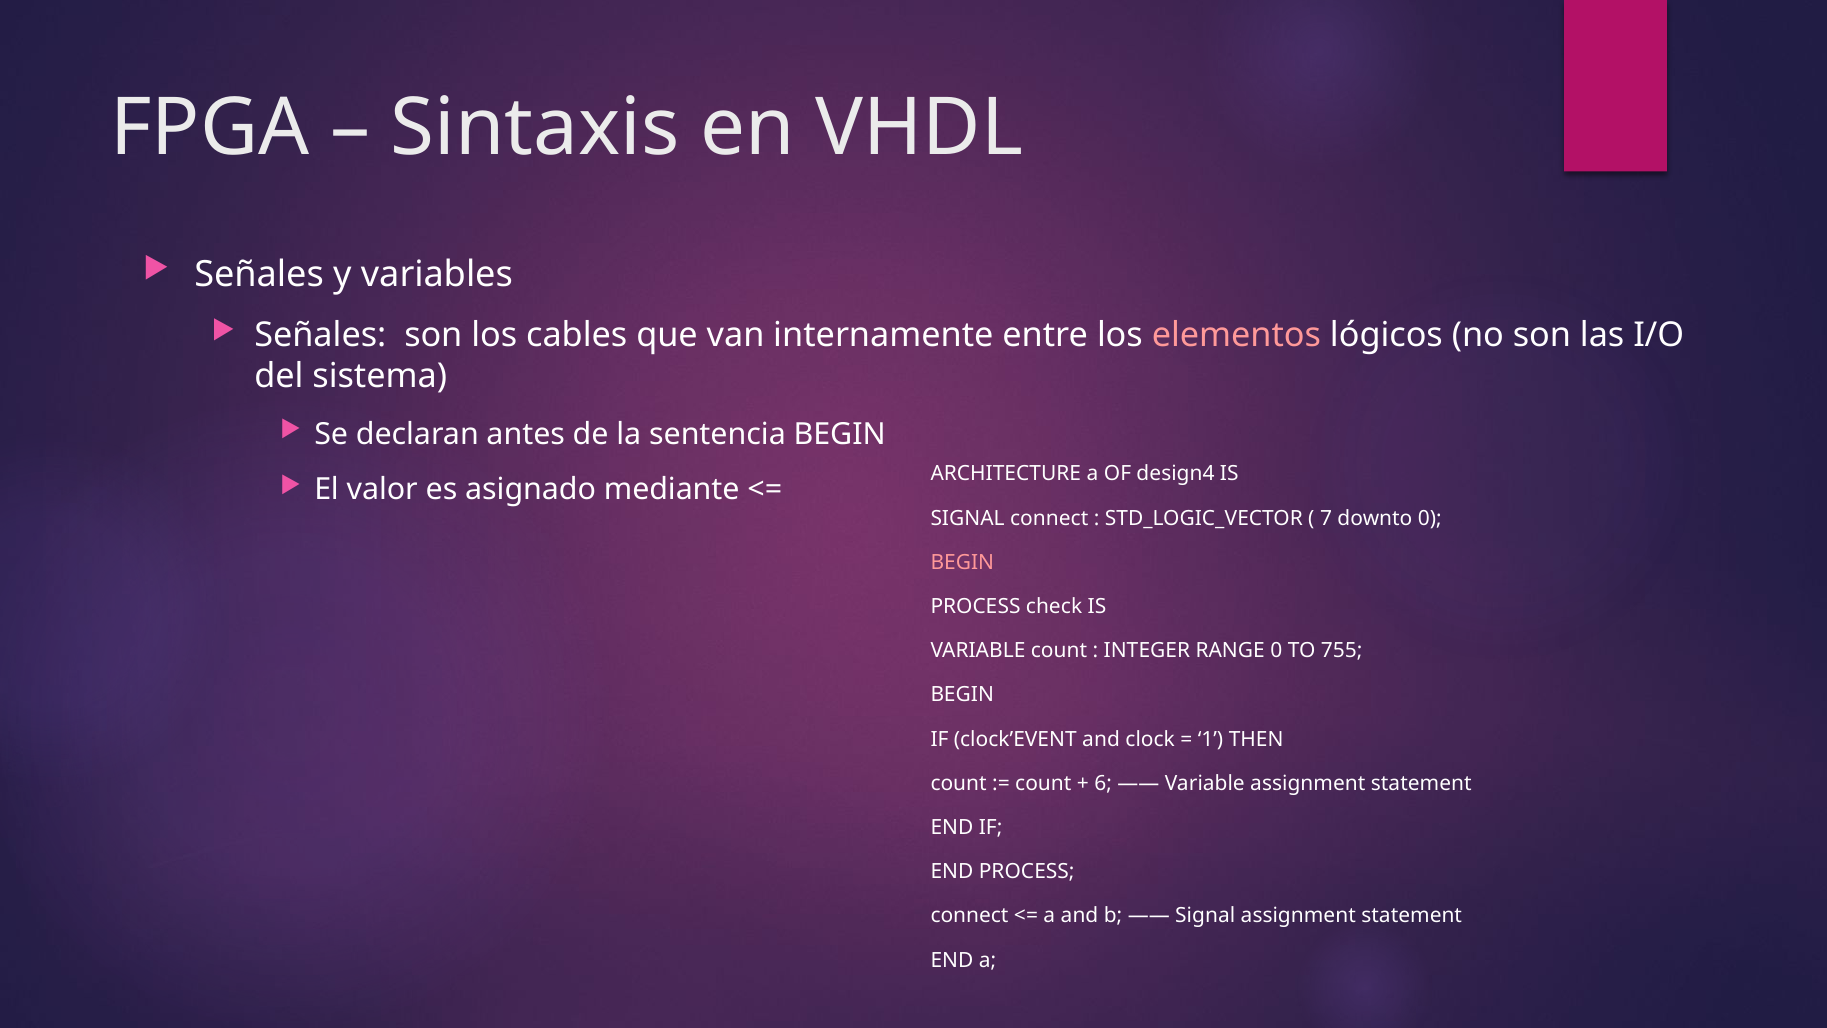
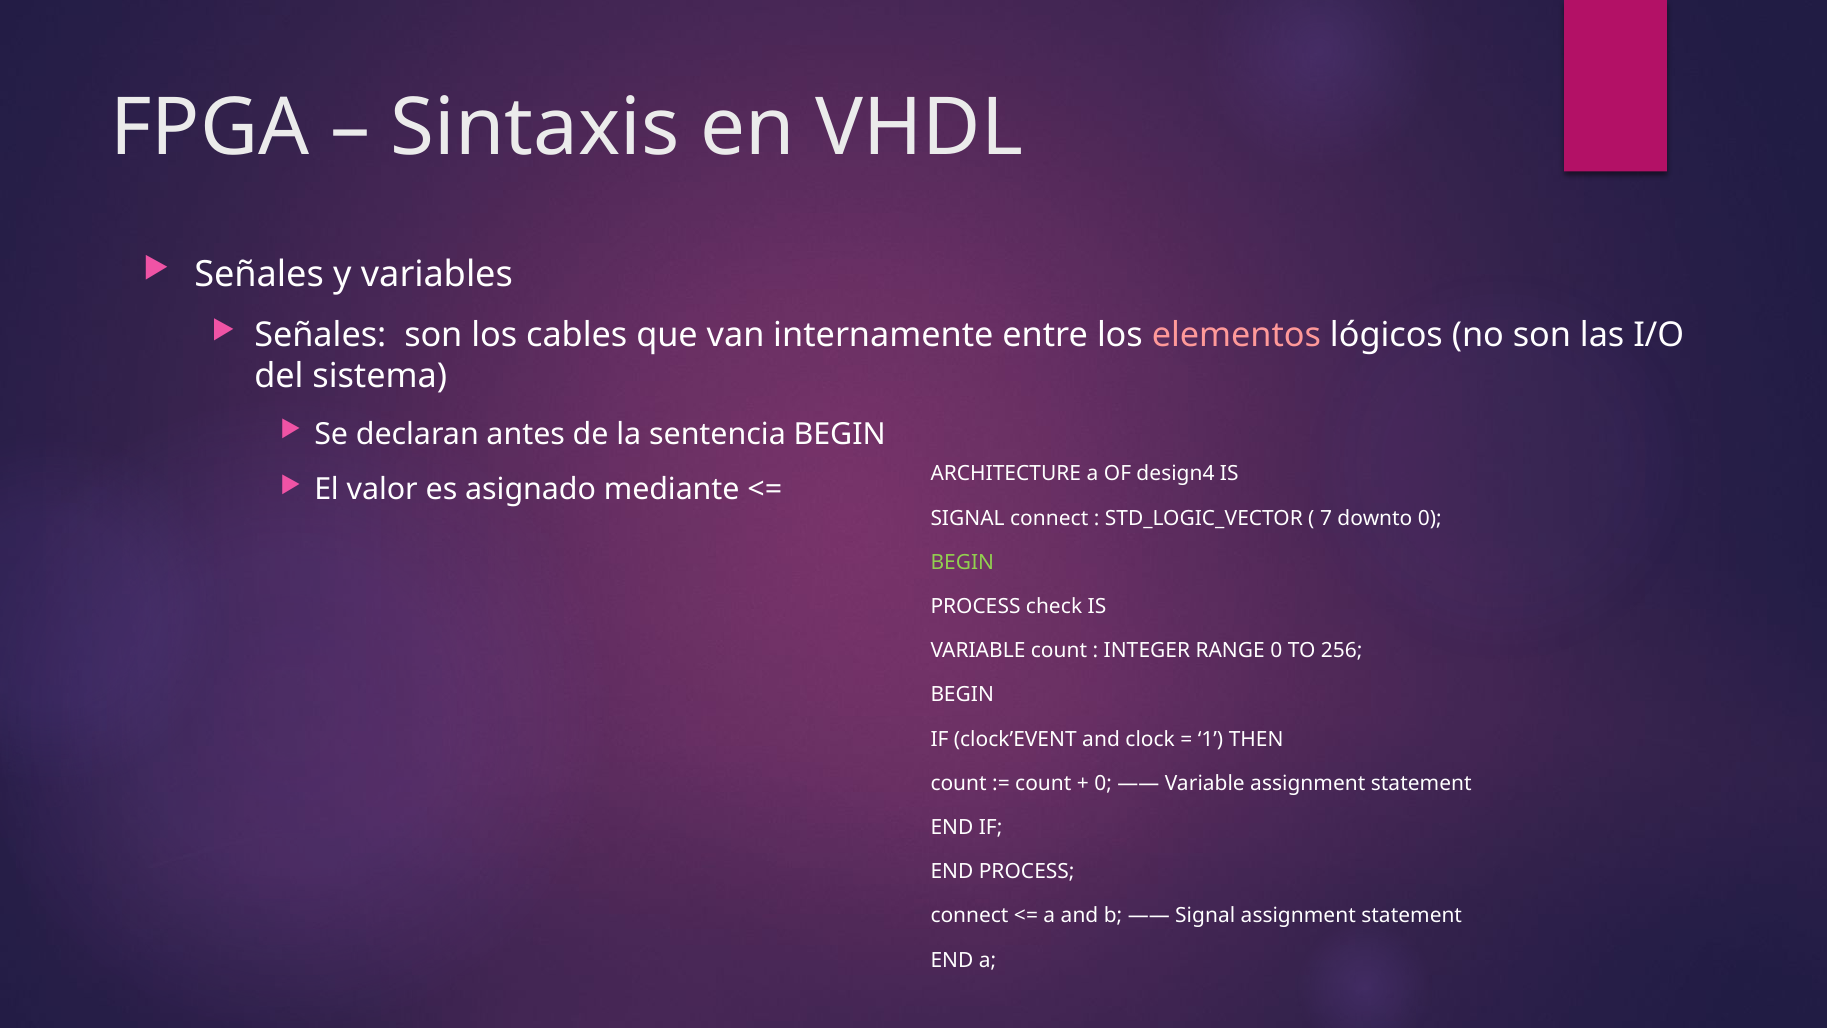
BEGIN colour: pink -> light green (962, 562)
755: 755 -> 256 (1342, 651)
6: 6 -> 0 (1103, 783)
